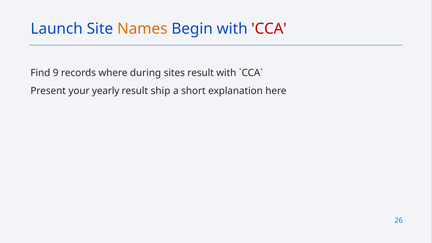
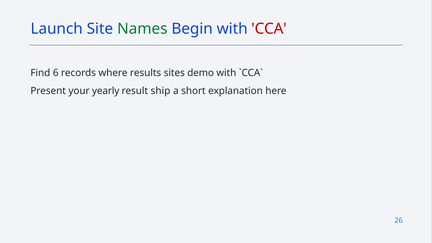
Names colour: orange -> green (142, 29)
9: 9 -> 6 (56, 73)
during: during -> results (146, 73)
sites result: result -> demo (201, 73)
